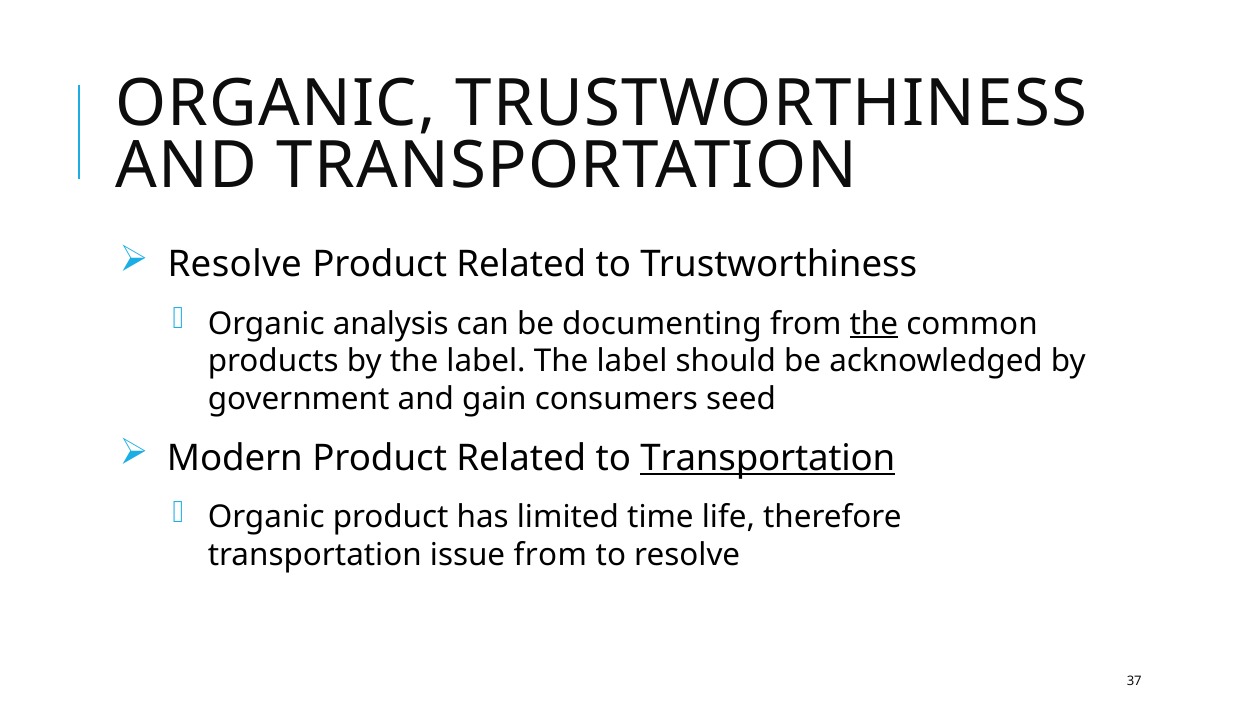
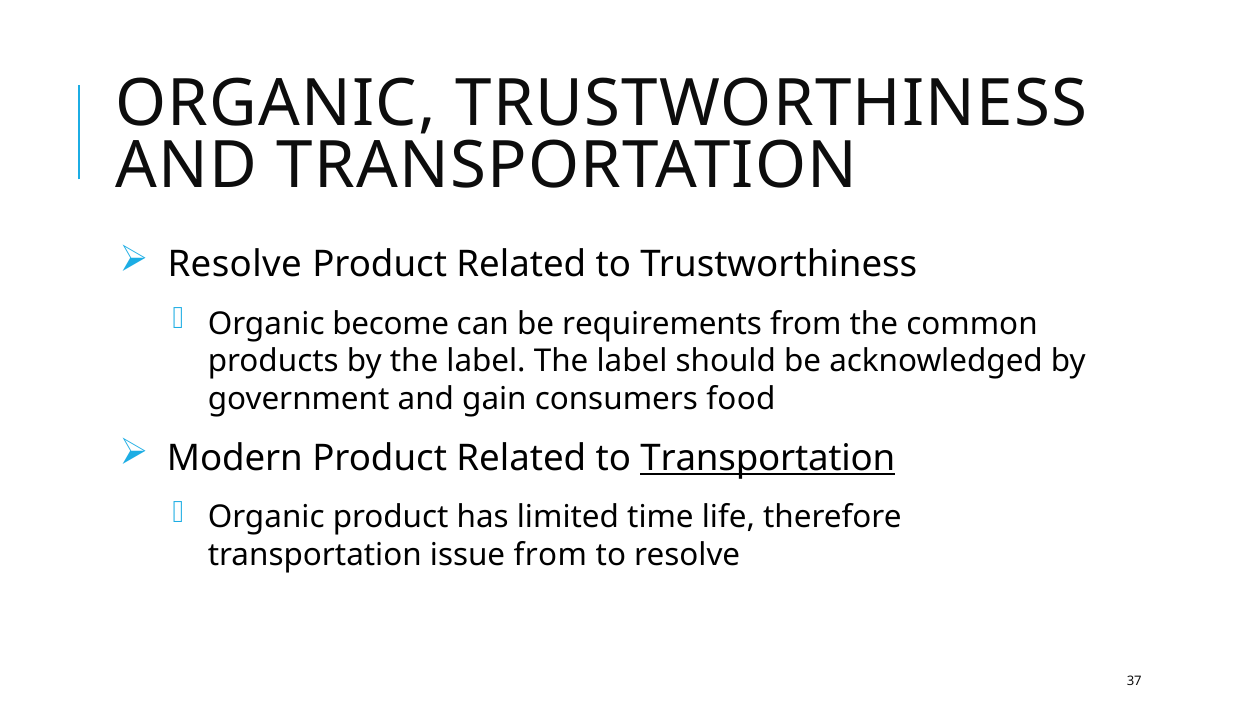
analysis: analysis -> become (391, 324)
documenting: documenting -> requirements (662, 324)
the underline: present -> none (874, 324)
seed: seed -> food (741, 399)
